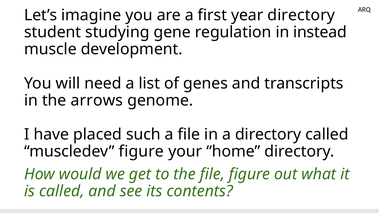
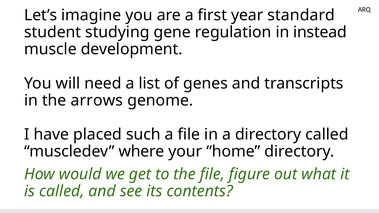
year directory: directory -> standard (301, 15)
muscledev figure: figure -> where (141, 152)
